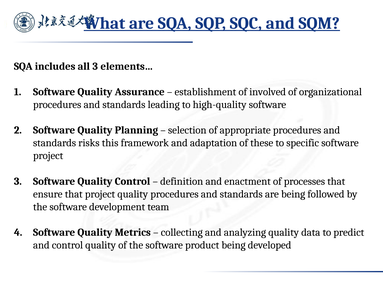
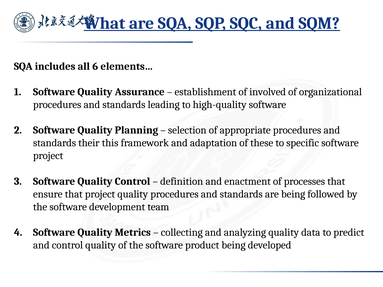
all 3: 3 -> 6 (95, 66)
risks: risks -> their (89, 143)
